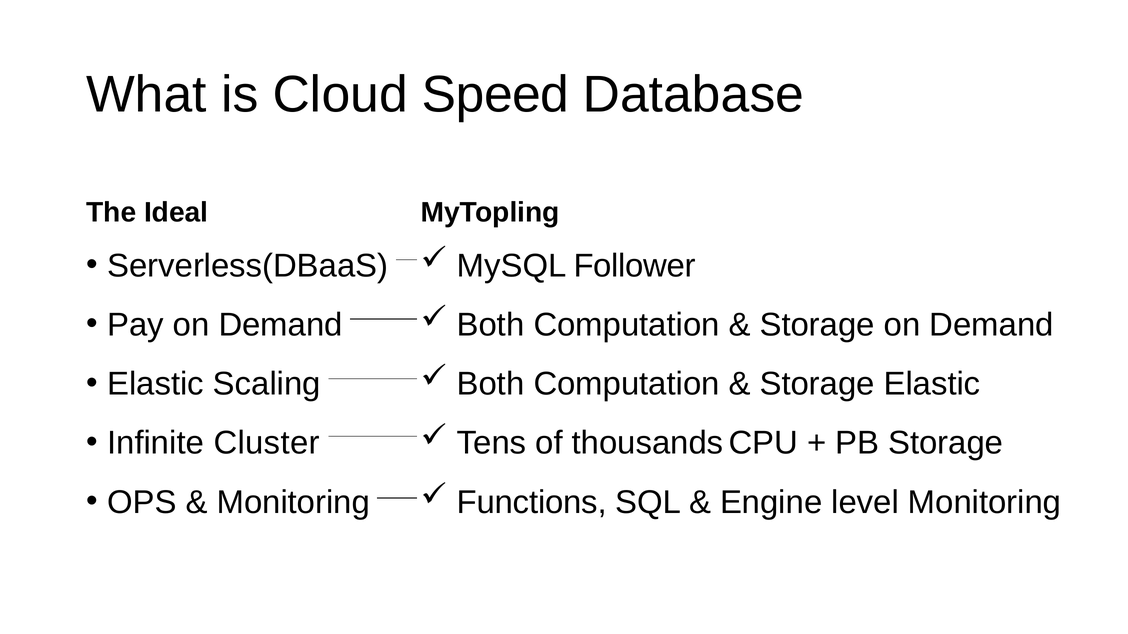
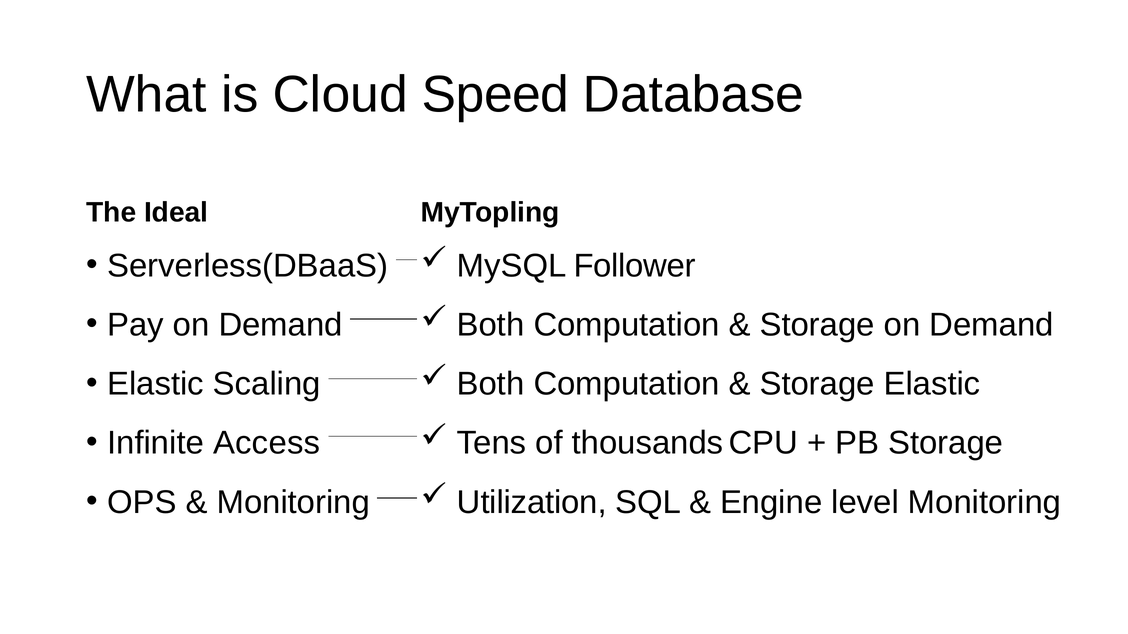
Cluster: Cluster -> Access (267, 443)
Functions: Functions -> Utilization (532, 503)
